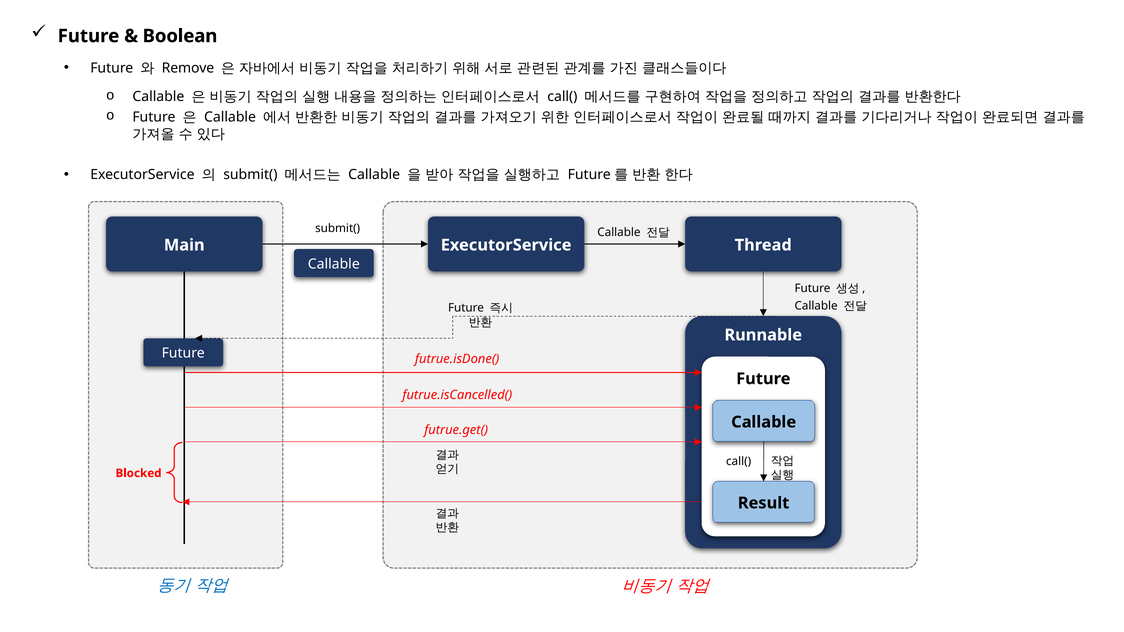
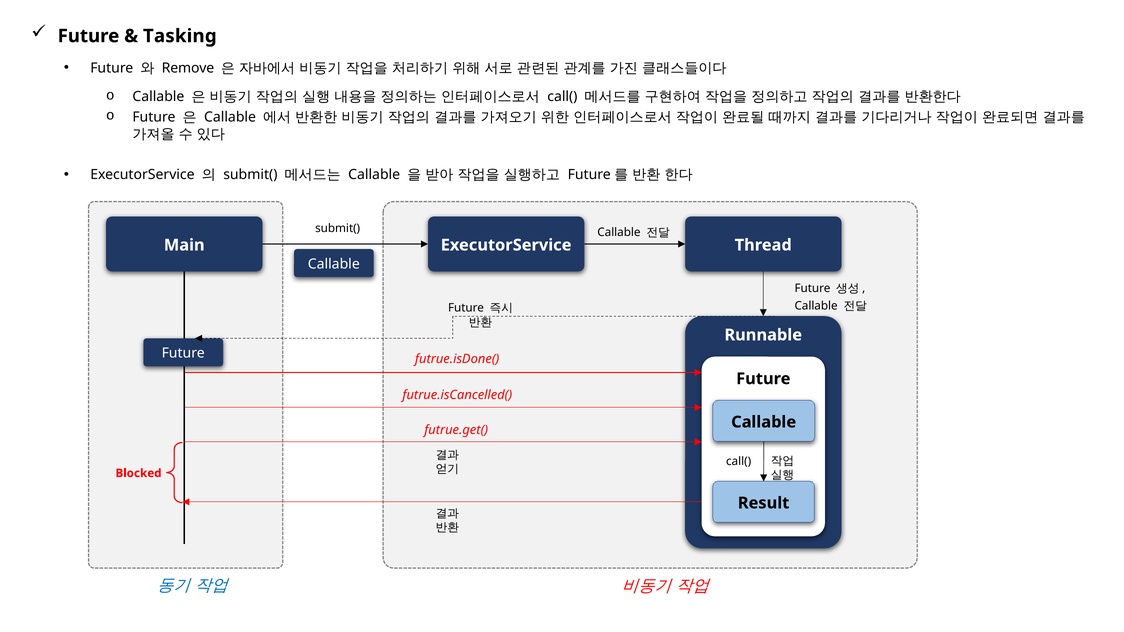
Boolean: Boolean -> Tasking (180, 36)
